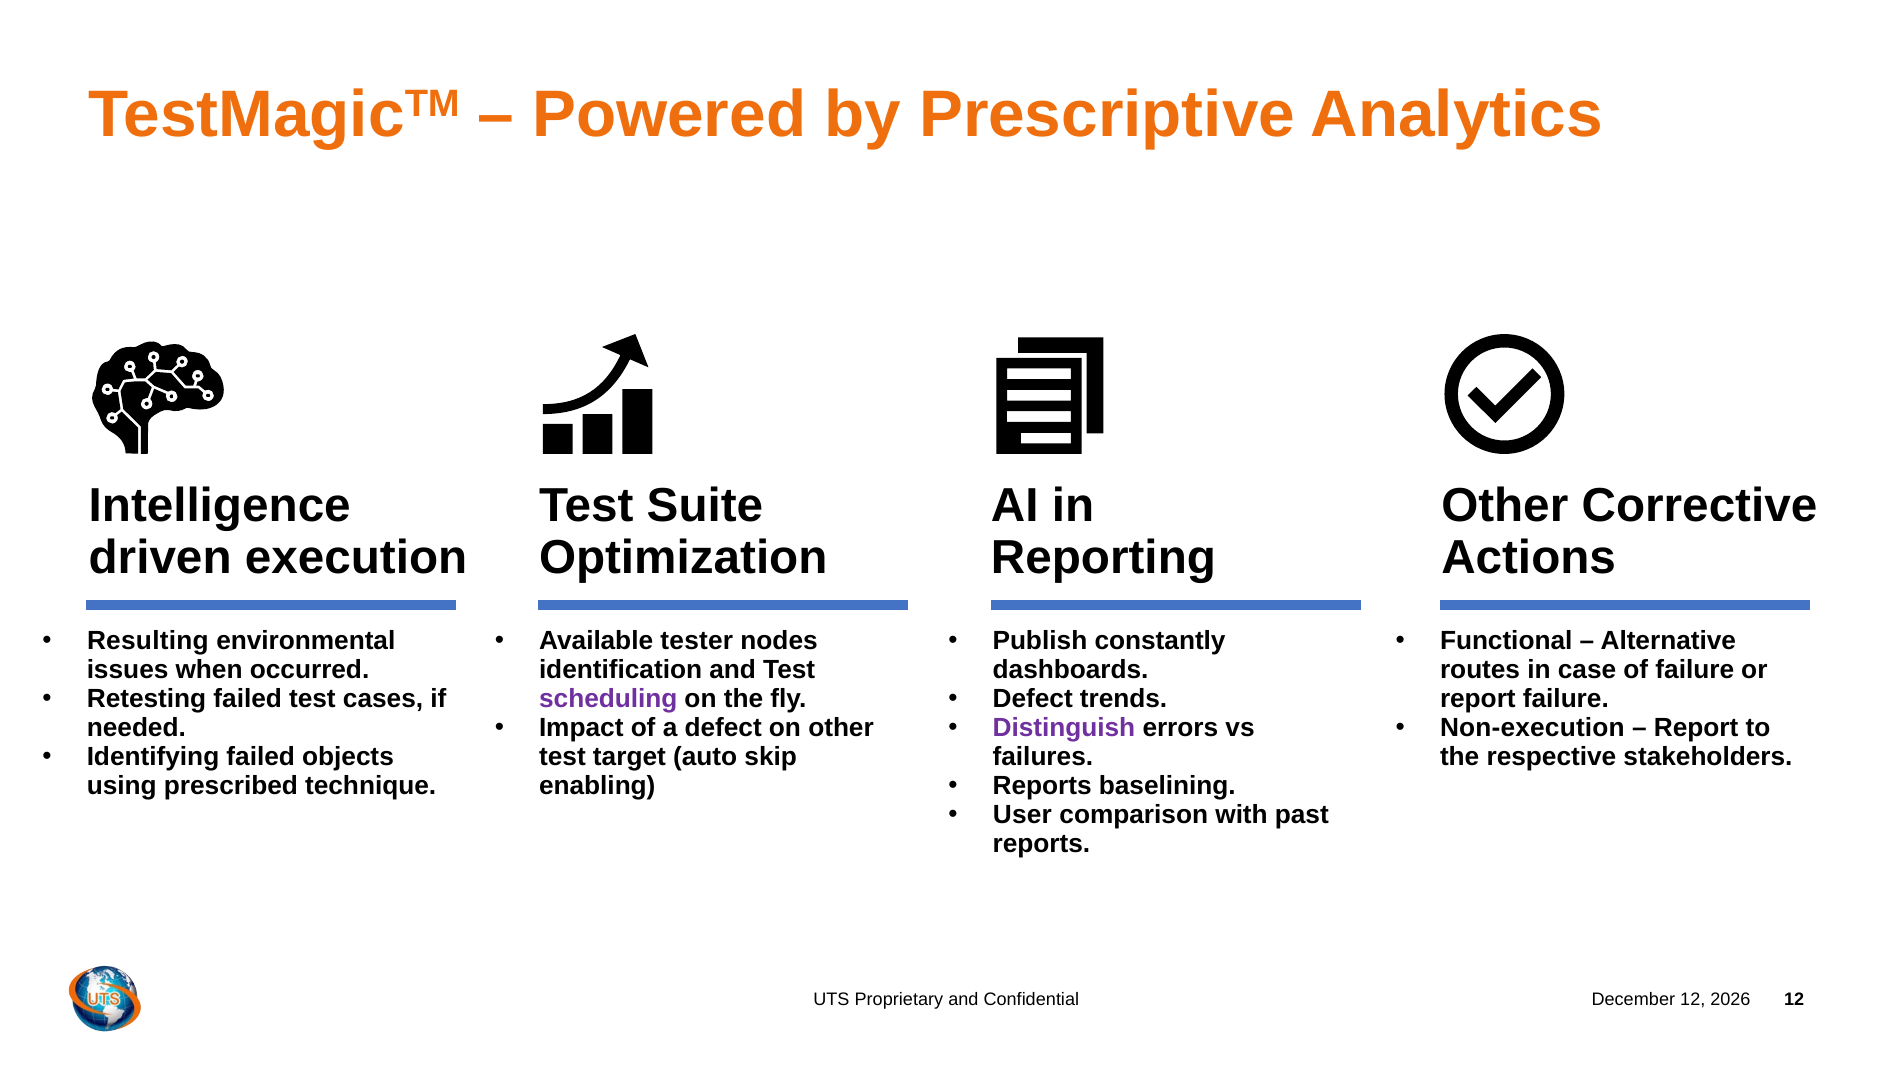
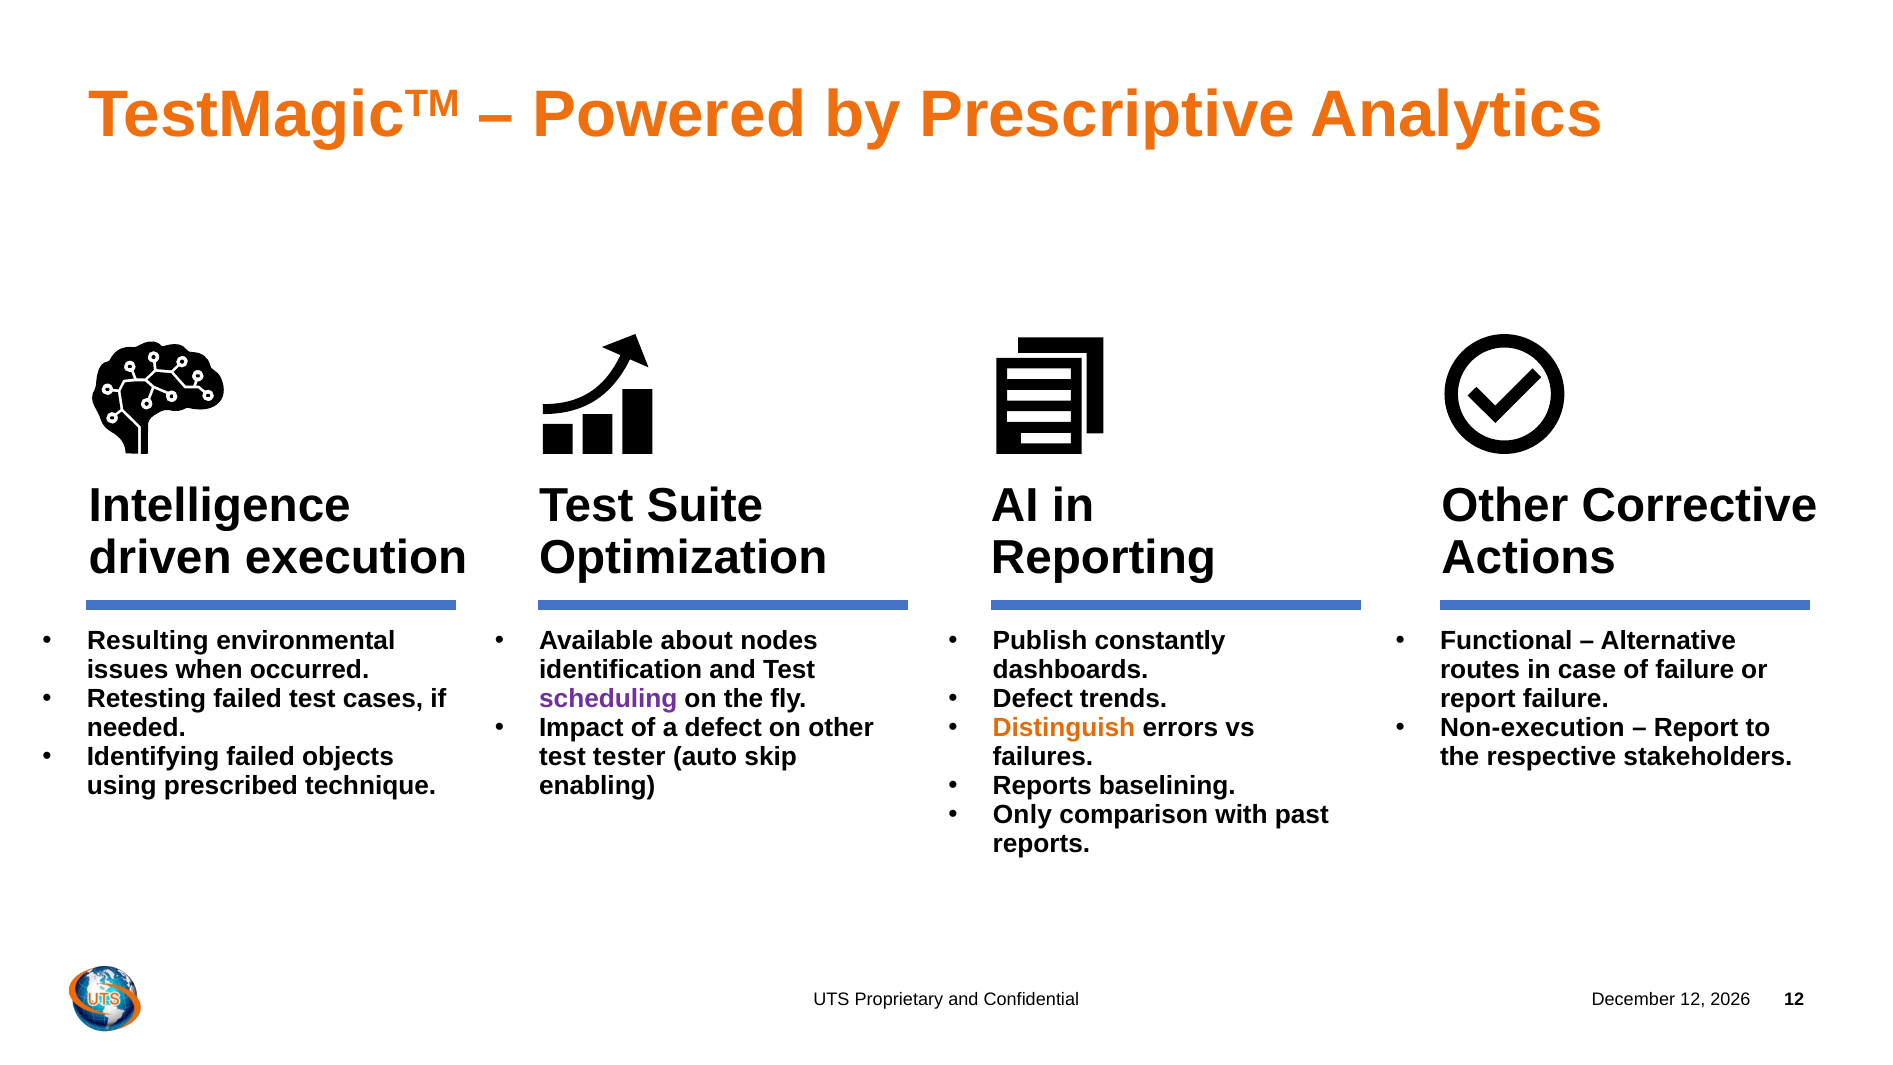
tester: tester -> about (697, 640)
Distinguish colour: purple -> orange (1064, 727)
target: target -> tester (629, 756)
User: User -> Only (1022, 814)
